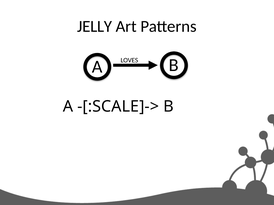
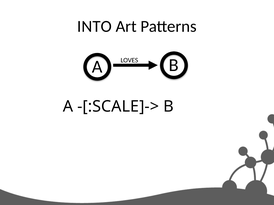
JELLY: JELLY -> INTO (94, 27)
